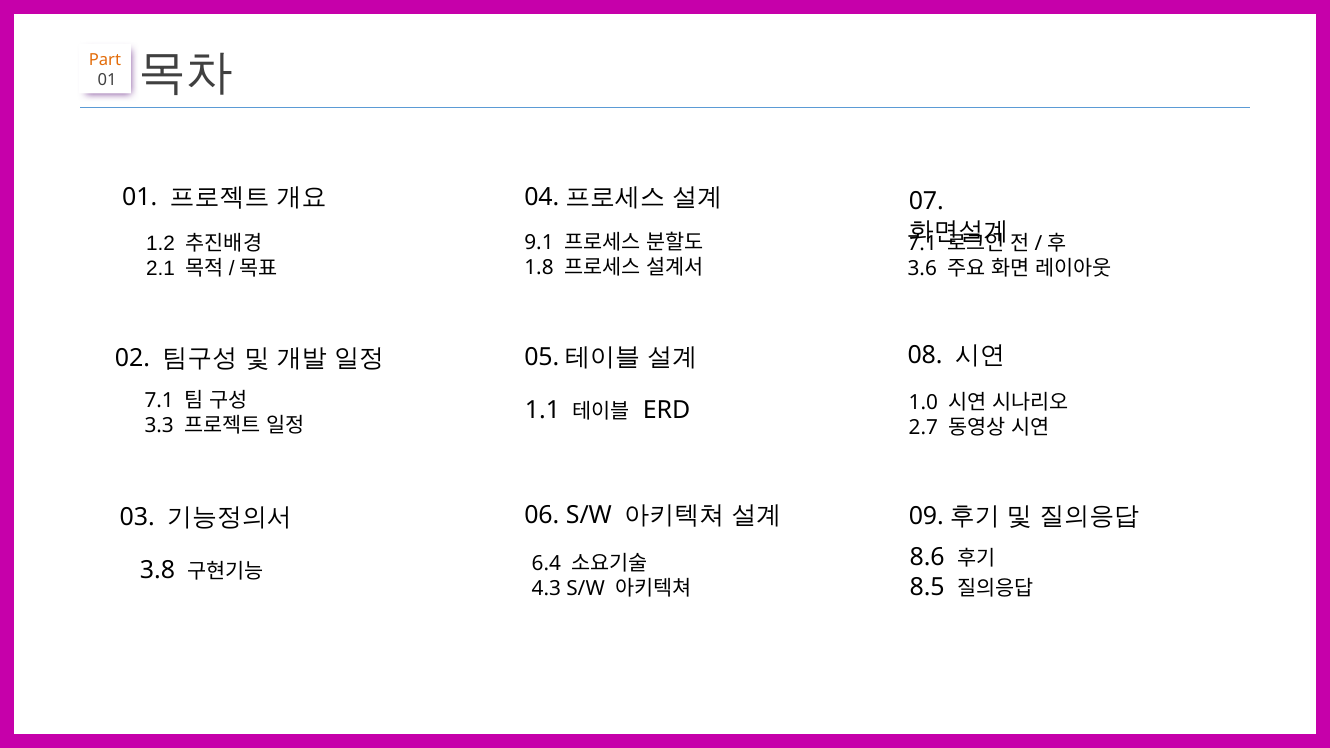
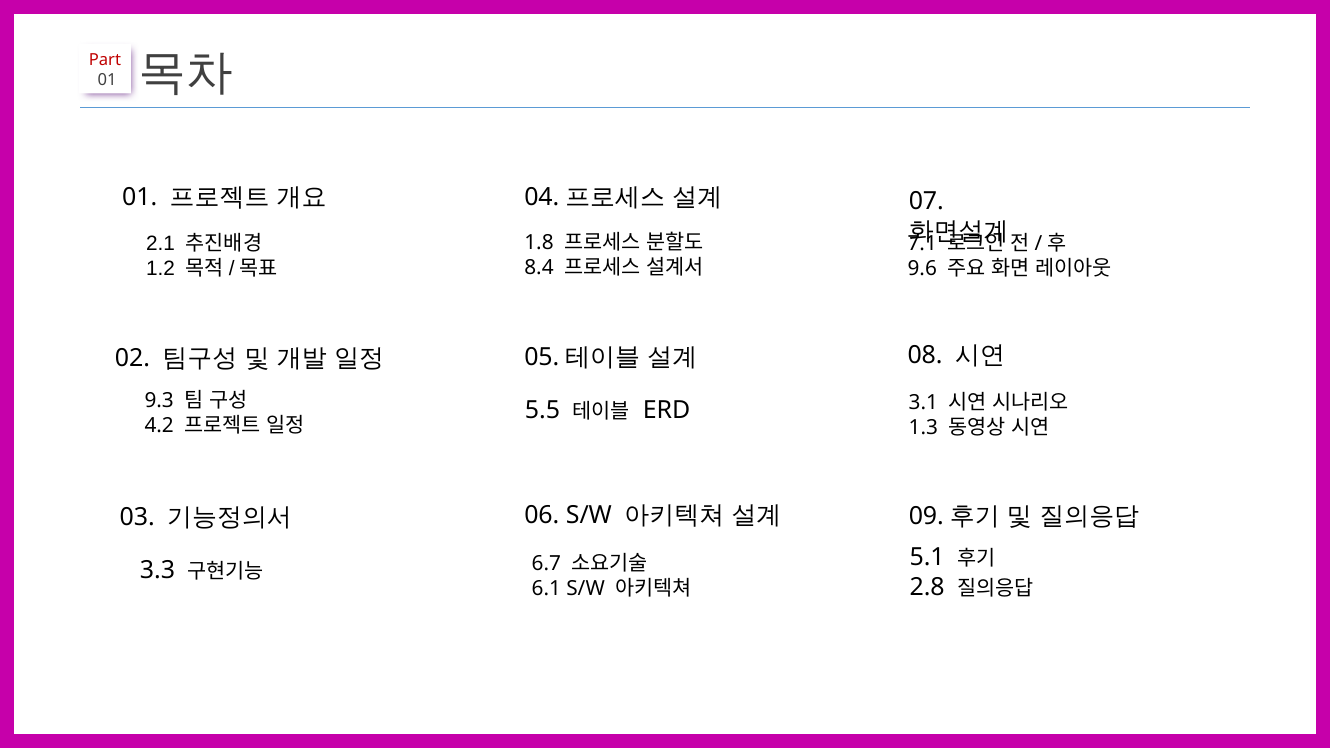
Part colour: orange -> red (105, 60)
1.2: 1.2 -> 2.1 (161, 244)
9.1: 9.1 -> 1.8 (539, 242)
2.1: 2.1 -> 1.2 (161, 269)
1.8: 1.8 -> 8.4 (539, 267)
3.6: 3.6 -> 9.6 (922, 269)
7.1: 7.1 -> 9.3 (159, 400)
1.0: 1.0 -> 3.1 (923, 403)
1.1: 1.1 -> 5.5 (543, 410)
3.3: 3.3 -> 4.2 (159, 425)
2.7: 2.7 -> 1.3 (923, 427)
8.6: 8.6 -> 5.1 (927, 557)
6.4: 6.4 -> 6.7 (546, 564)
3.8: 3.8 -> 3.3 (157, 570)
8.5: 8.5 -> 2.8 (927, 587)
4.3: 4.3 -> 6.1 (546, 589)
